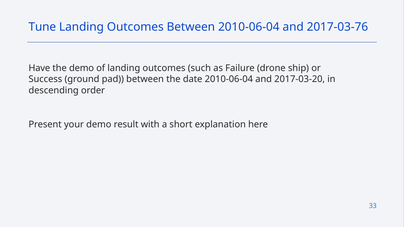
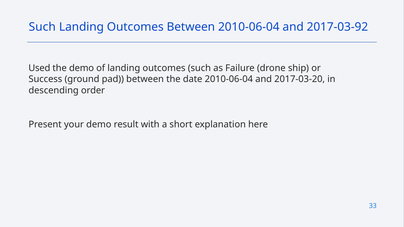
Tune: Tune -> Such (42, 27)
2017-03-76: 2017-03-76 -> 2017-03-92 (337, 27)
Have: Have -> Used (39, 68)
